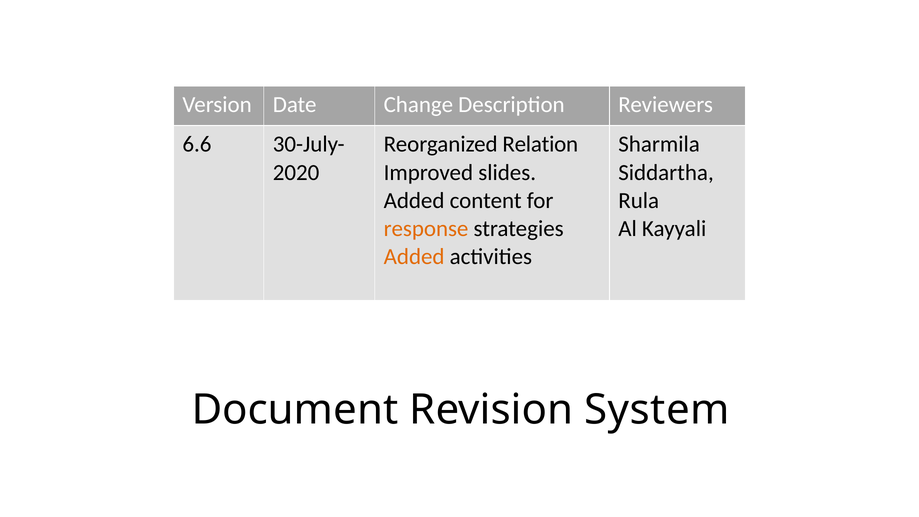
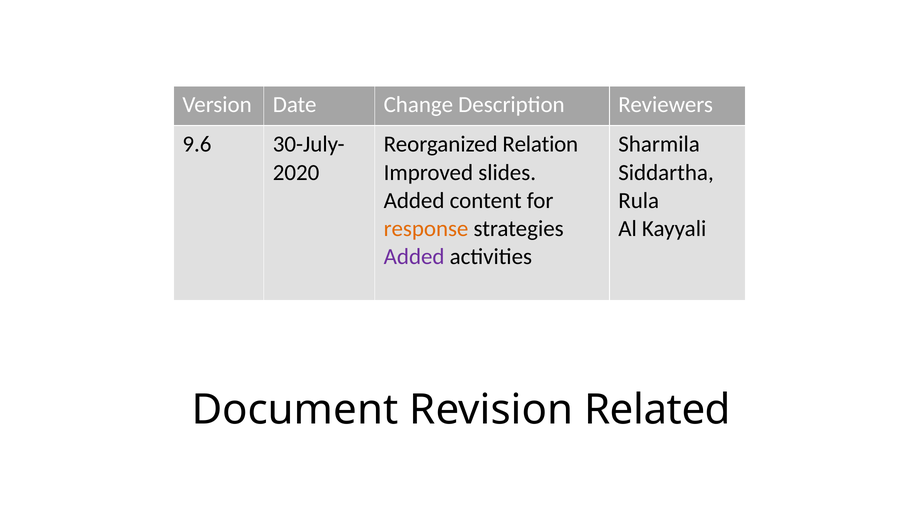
6.6: 6.6 -> 9.6 (197, 144)
Added colour: orange -> purple (414, 256)
System: System -> Related (657, 410)
